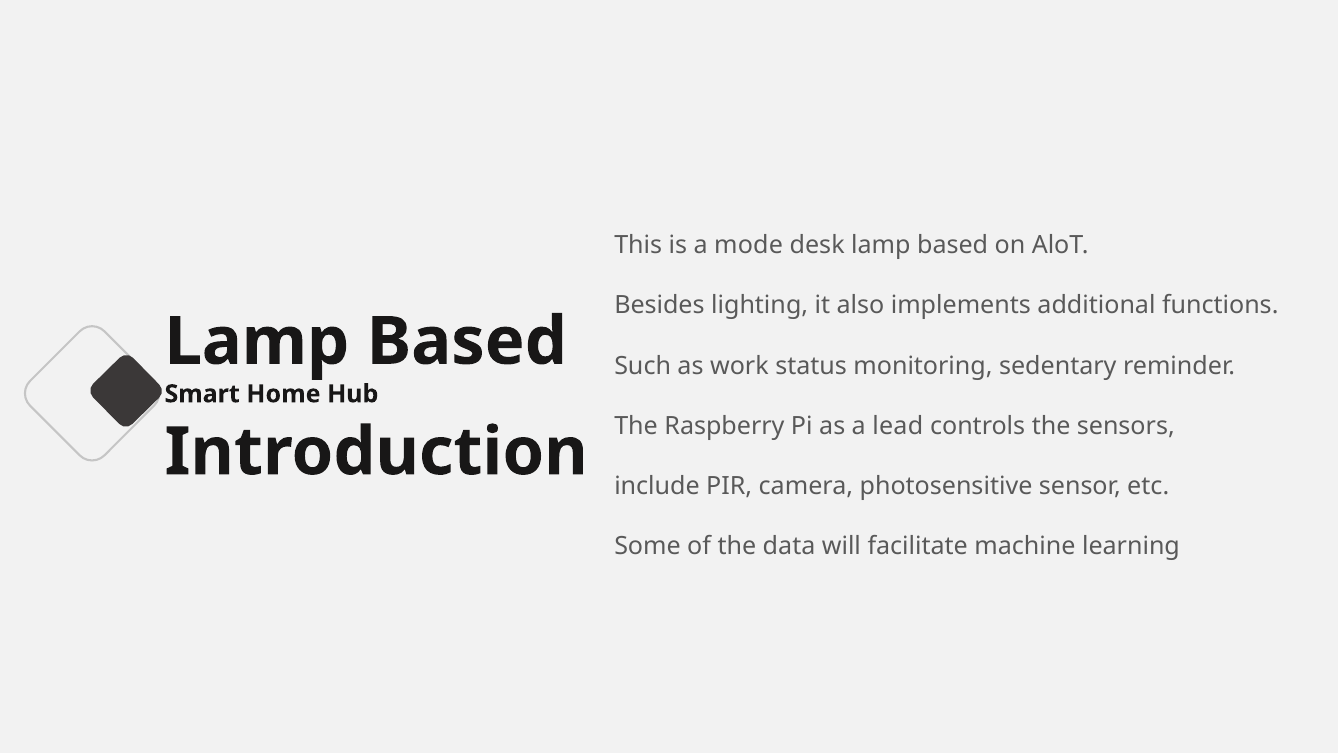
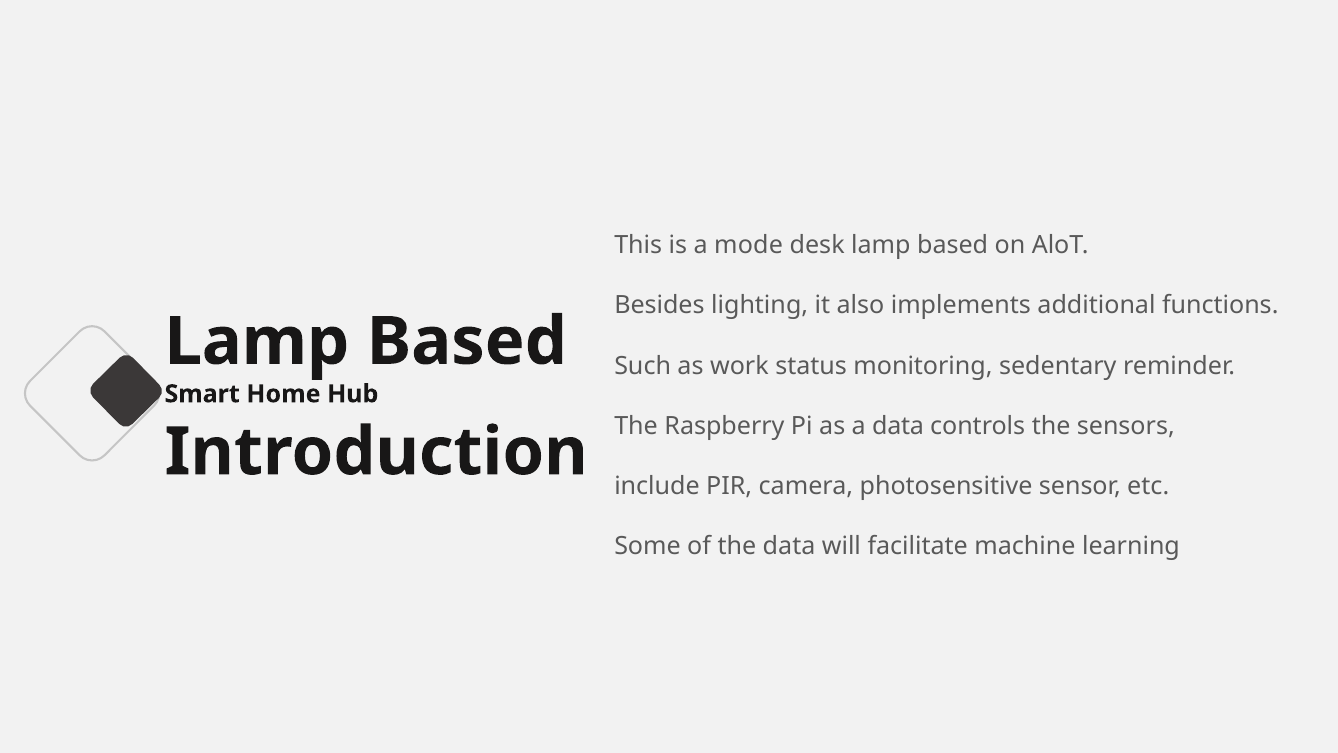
a lead: lead -> data (898, 426)
